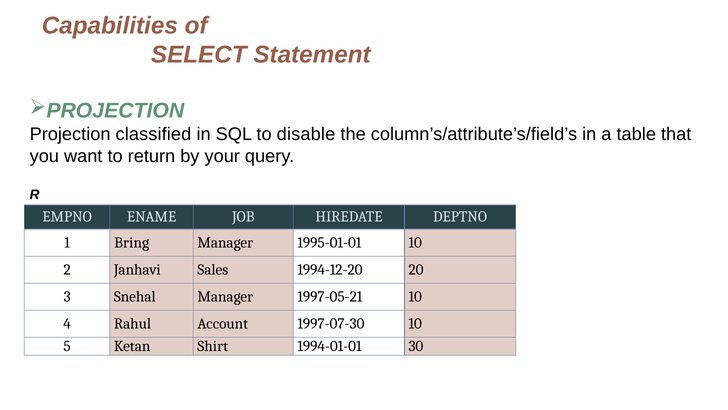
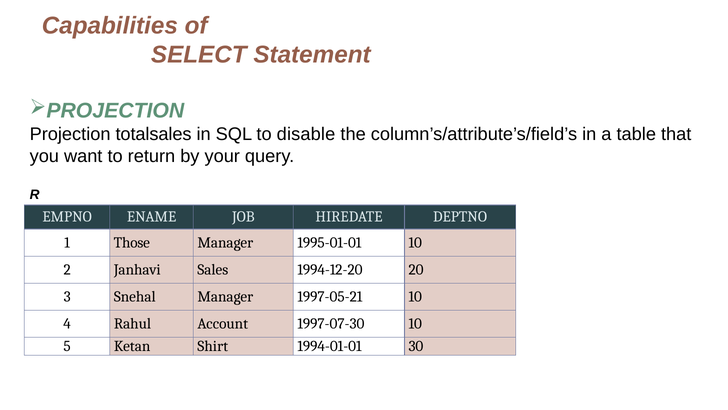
classified: classified -> totalsales (154, 134)
Bring: Bring -> Those (132, 242)
